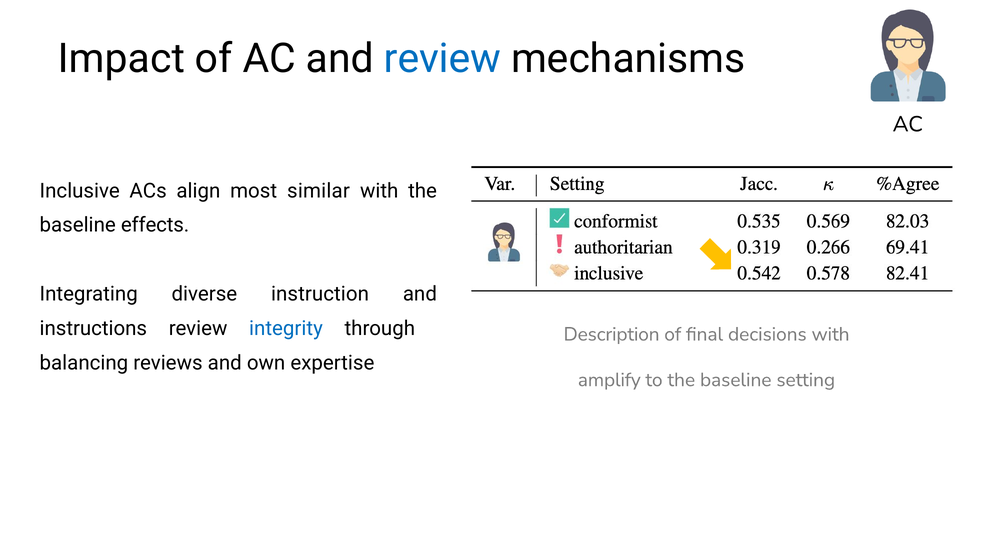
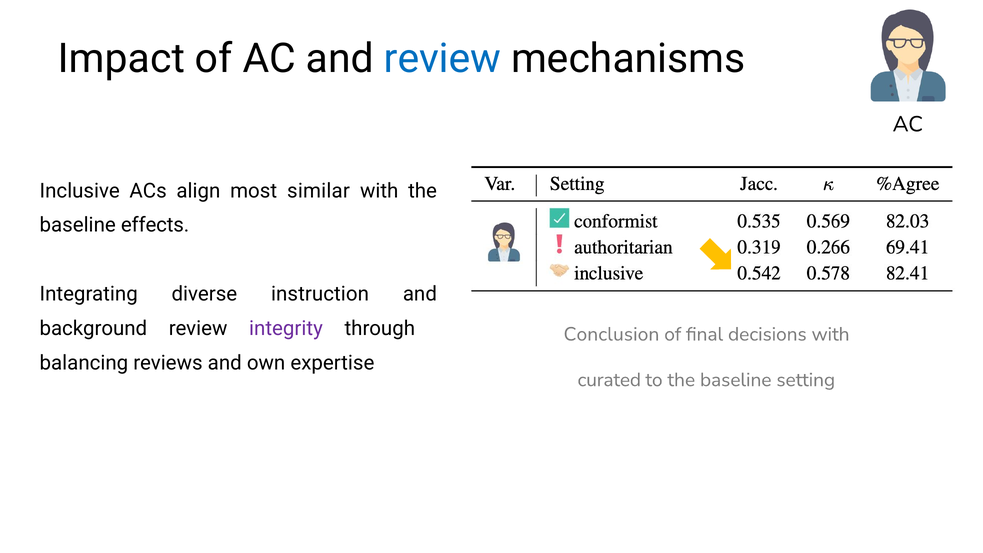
instructions: instructions -> background (93, 328)
integrity colour: blue -> purple (286, 328)
Description: Description -> Conclusion (611, 334)
amplify: amplify -> curated (609, 380)
